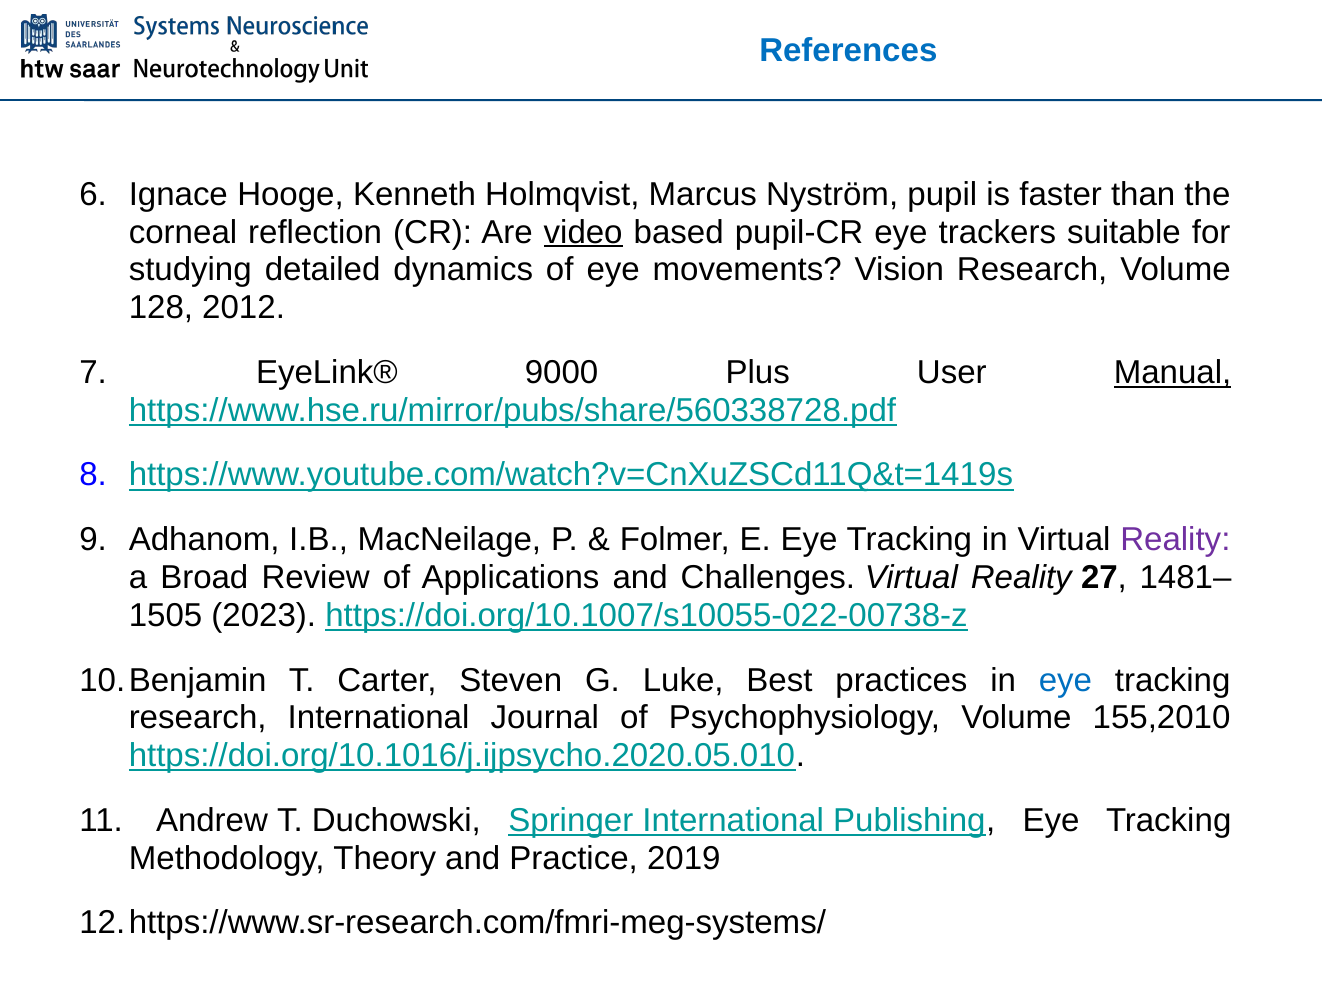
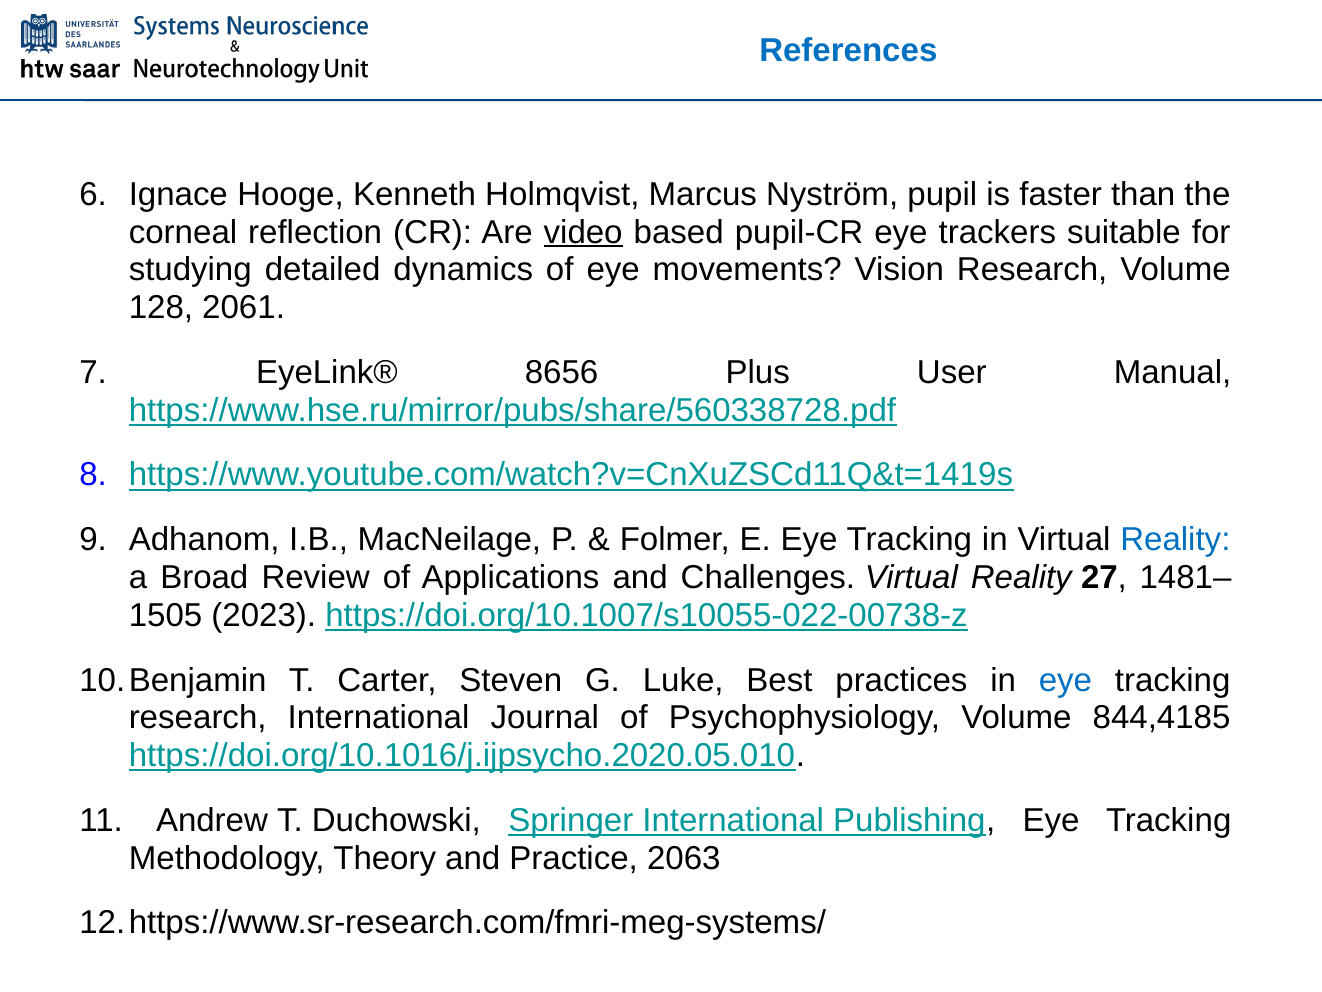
2012: 2012 -> 2061 (244, 307)
9000: 9000 -> 8656 (562, 372)
Manual underline: present -> none (1173, 372)
Reality colour: purple -> blue (1175, 540)
155,2010: 155,2010 -> 844,4185 (1162, 717)
2019: 2019 -> 2063 (684, 858)
